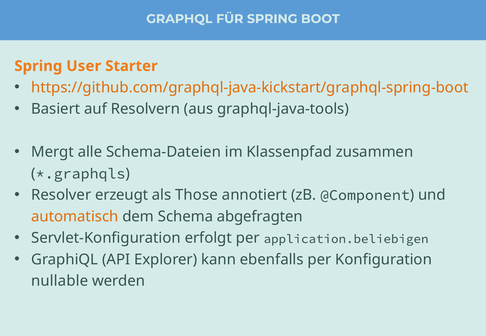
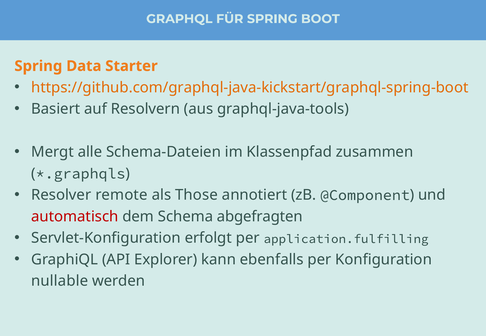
User: User -> Data (84, 66)
erzeugt: erzeugt -> remote (121, 195)
automatisch colour: orange -> red (75, 217)
application.beliebigen: application.beliebigen -> application.fulfilling (346, 239)
